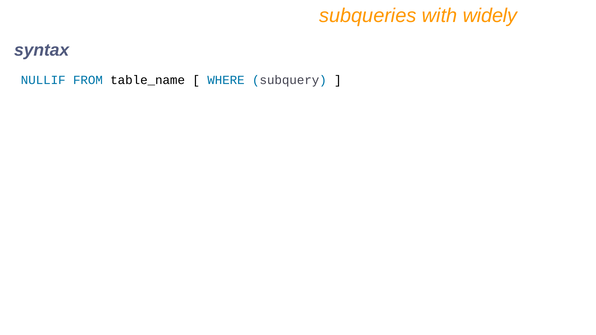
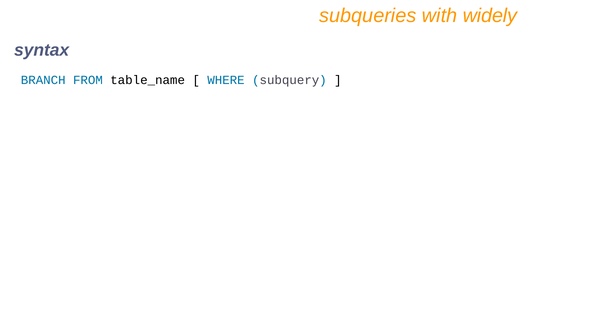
NULLIF: NULLIF -> BRANCH (43, 80)
